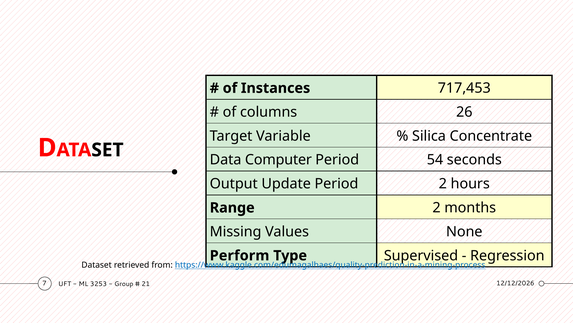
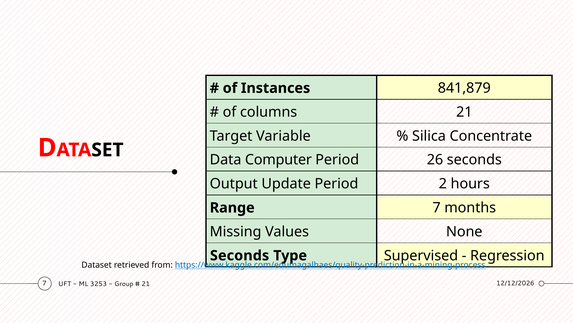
717,453: 717,453 -> 841,879 (464, 88)
columns 26: 26 -> 21 (464, 112)
54: 54 -> 26 (435, 160)
Range 2: 2 -> 7 (437, 207)
Perform: Perform -> Seconds (240, 255)
